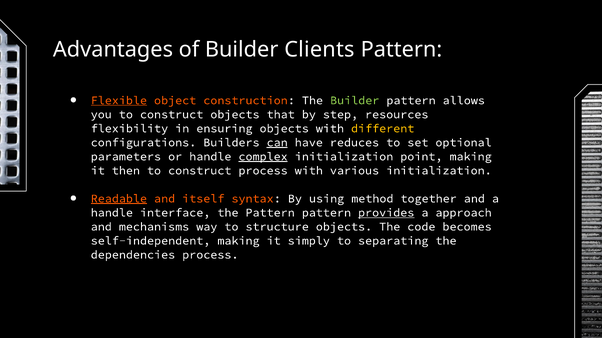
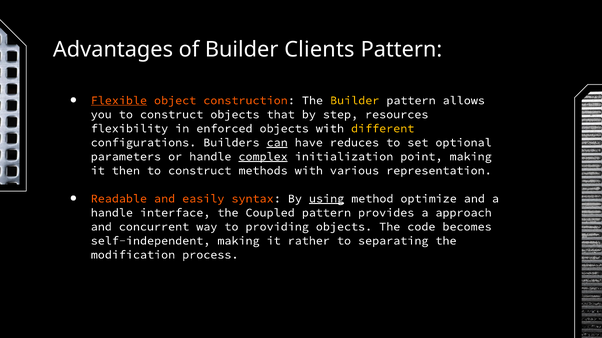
Builder colour: light green -> yellow (355, 101)
ensuring: ensuring -> enforced (224, 129)
construct process: process -> methods (263, 171)
various initialization: initialization -> representation (439, 171)
Readable underline: present -> none (119, 199)
itself: itself -> easily (203, 199)
using underline: none -> present (327, 199)
together: together -> optimize (429, 199)
the Pattern: Pattern -> Coupled (270, 213)
provides underline: present -> none (386, 213)
mechanisms: mechanisms -> concurrent (154, 227)
structure: structure -> providing (277, 227)
simply: simply -> rather (309, 241)
dependencies: dependencies -> modification (133, 255)
